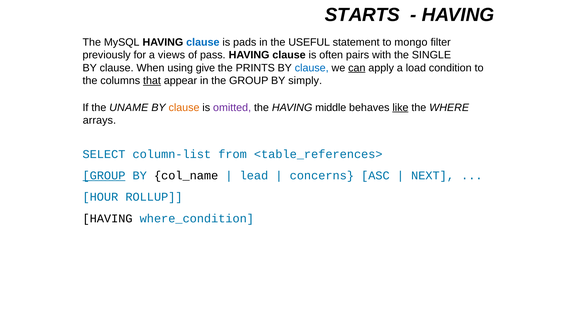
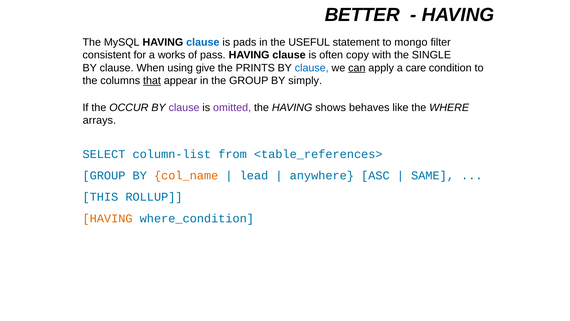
STARTS: STARTS -> BETTER (362, 15)
previously: previously -> consistent (107, 55)
views: views -> works (172, 55)
pairs: pairs -> copy (358, 55)
load: load -> care (416, 68)
UNAME: UNAME -> OCCUR (129, 107)
clause colour: orange -> purple (184, 107)
middle: middle -> shows (331, 107)
like underline: present -> none (400, 107)
GROUP underline: present -> none (104, 175)
col_name colour: black -> orange (186, 175)
concerns: concerns -> anywhere (322, 175)
NEXT: NEXT -> SAME (433, 175)
HOUR: HOUR -> THIS (100, 197)
HAVING colour: black -> orange (108, 218)
